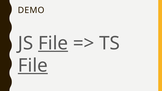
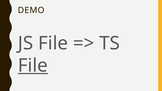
File underline: present -> none (53, 43)
